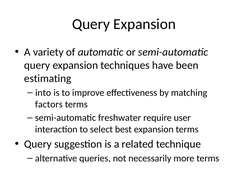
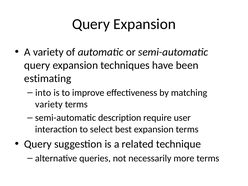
factors: factors -> variety (49, 104)
freshwater: freshwater -> description (120, 118)
